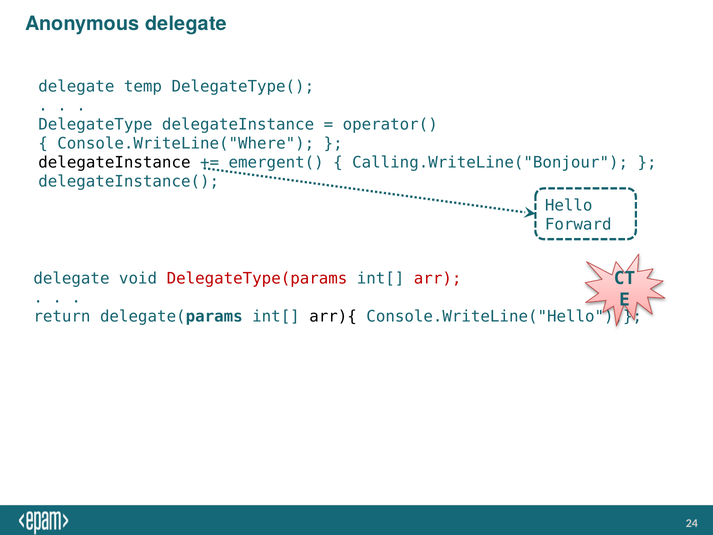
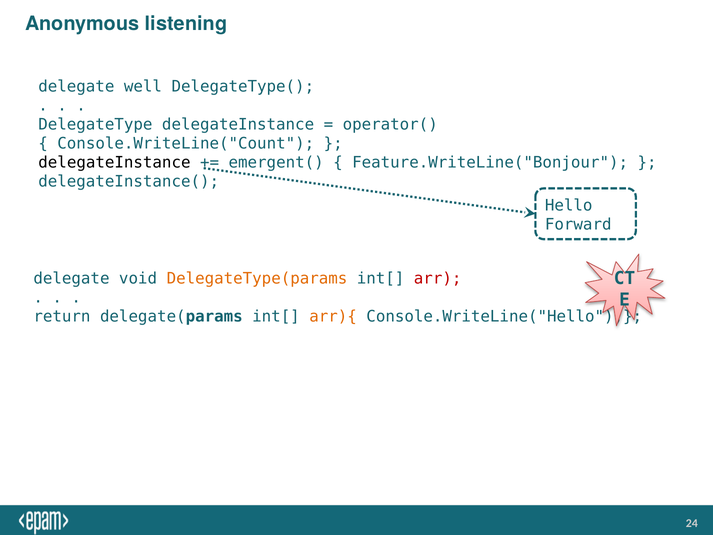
Anonymous delegate: delegate -> listening (186, 24)
temp: temp -> well (143, 87)
Console.WriteLine("Where: Console.WriteLine("Where -> Console.WriteLine("Count (186, 144)
Calling.WriteLine("Bonjour: Calling.WriteLine("Bonjour -> Feature.WriteLine("Bonjour (490, 163)
DelegateType(params colour: red -> orange (257, 279)
arr){ colour: black -> orange (333, 317)
